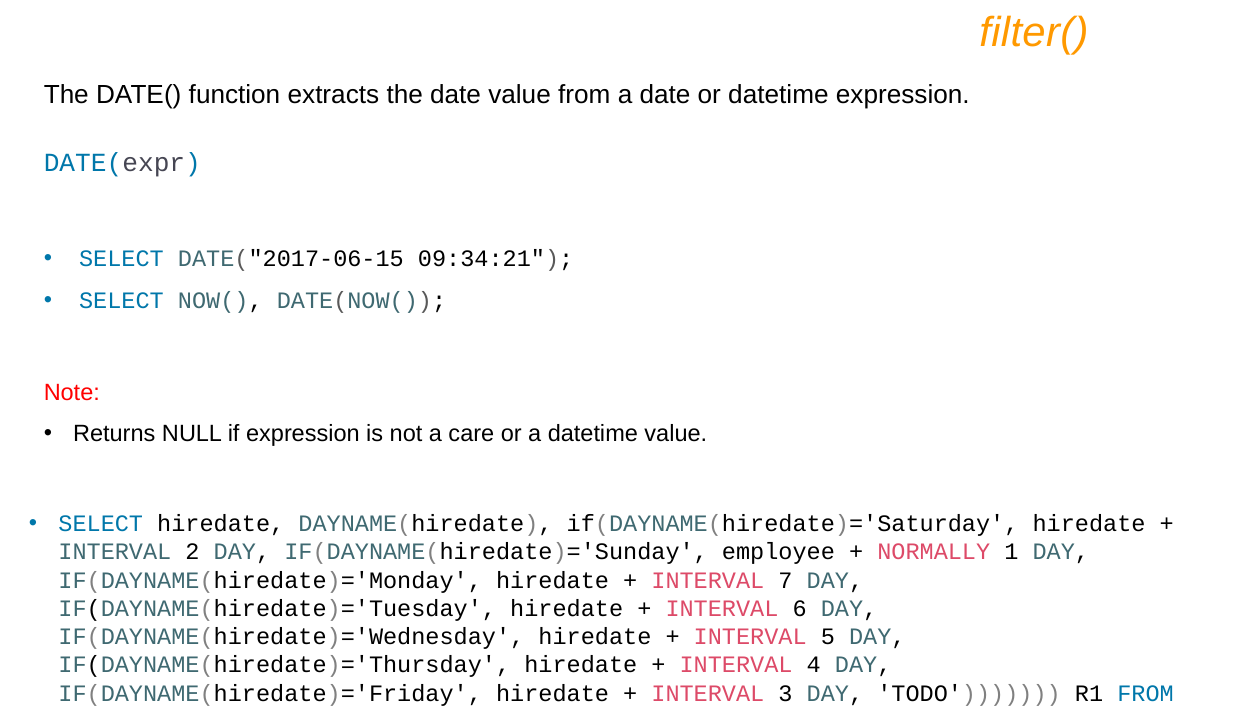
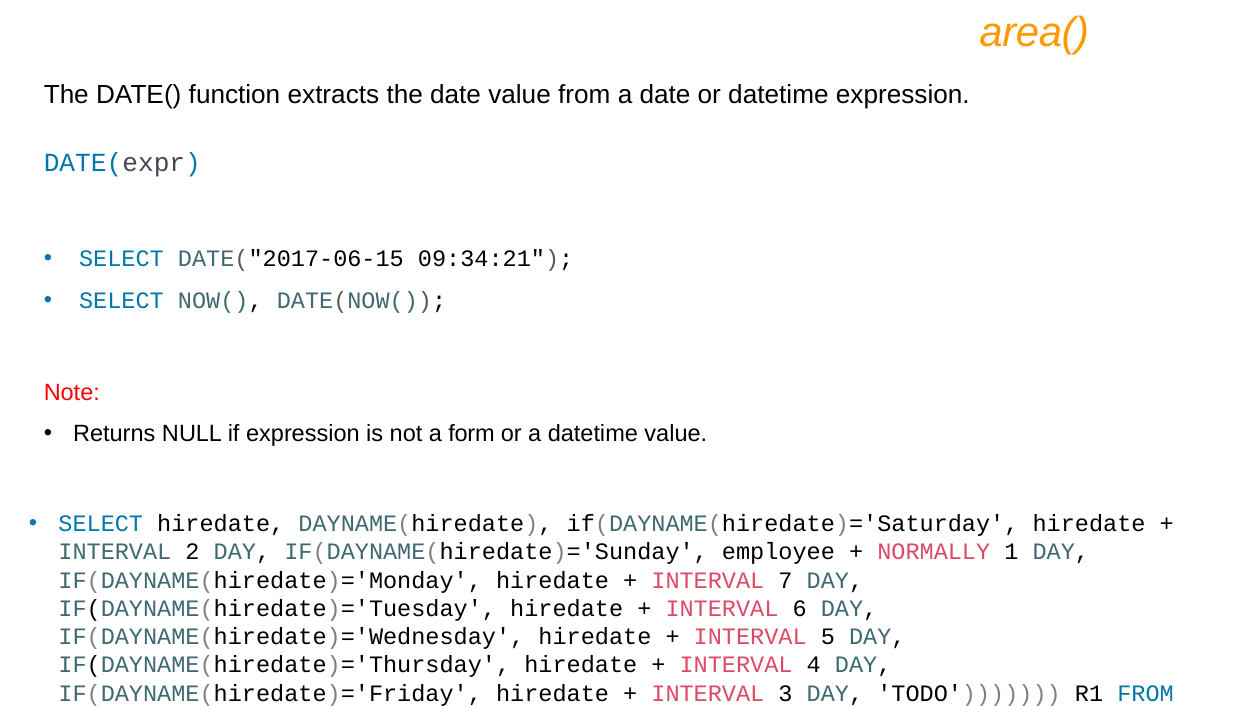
filter(: filter( -> area( (1034, 33)
care: care -> form (472, 434)
